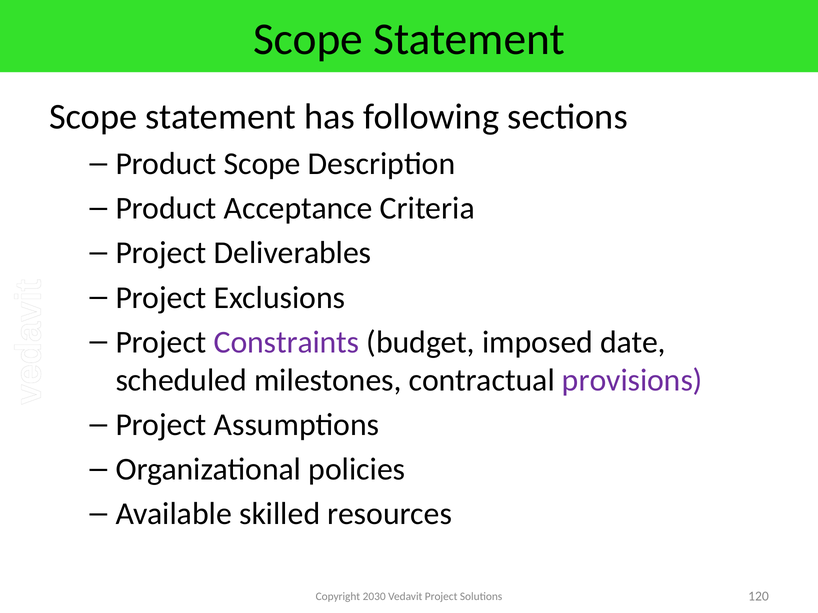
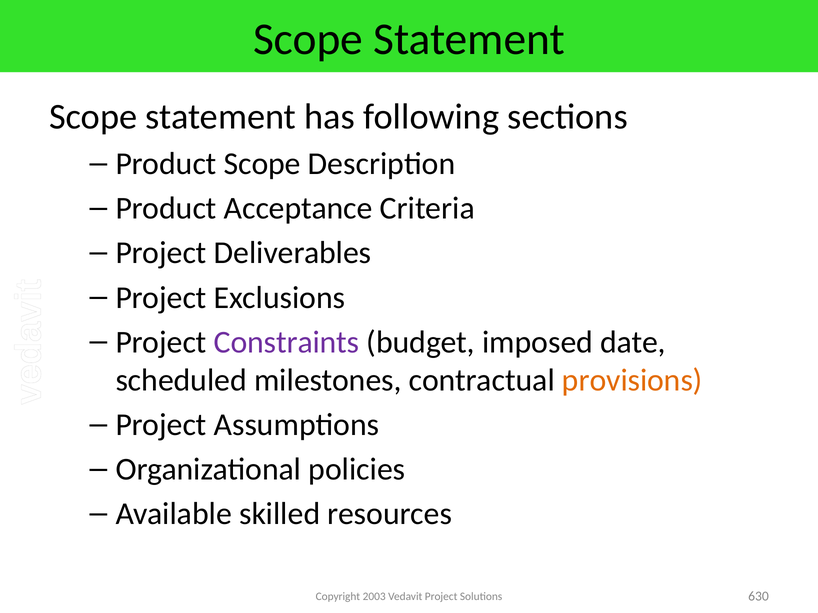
provisions colour: purple -> orange (632, 381)
2030: 2030 -> 2003 (374, 597)
120: 120 -> 630 (759, 597)
